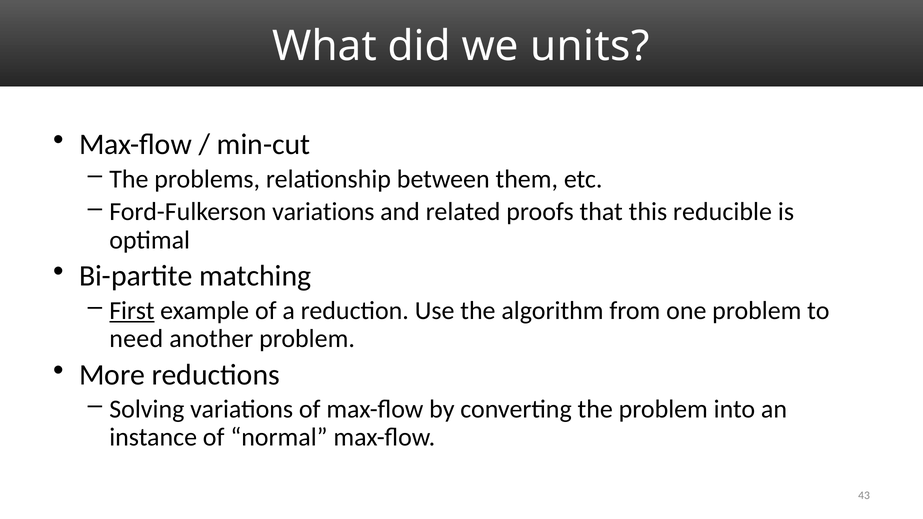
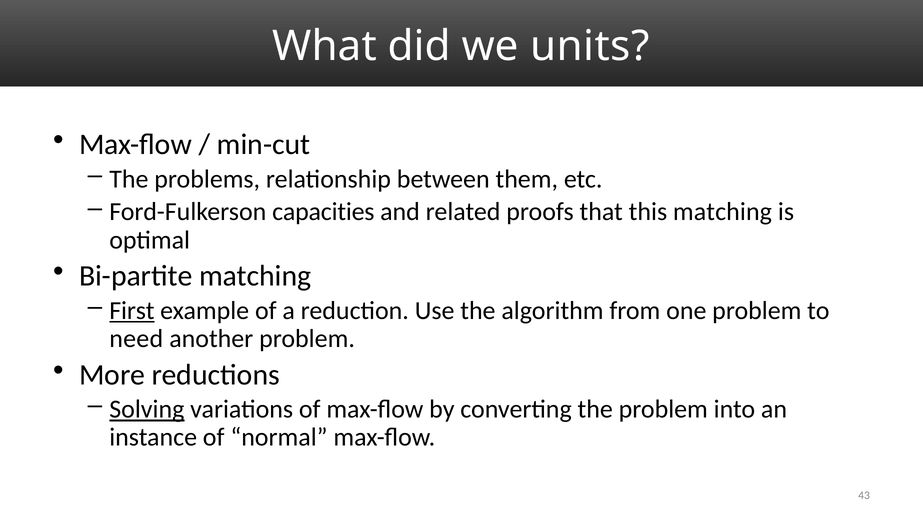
Ford-Fulkerson variations: variations -> capacities (323, 212)
this reducible: reducible -> matching (722, 212)
Solving underline: none -> present (147, 409)
